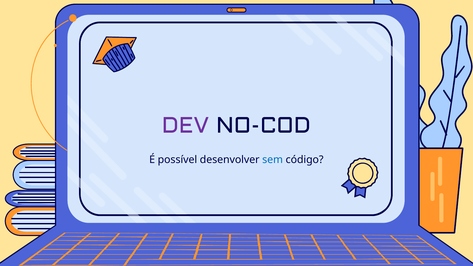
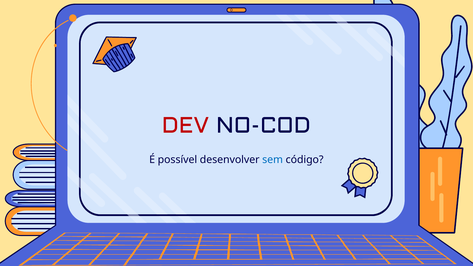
DEV colour: purple -> red (186, 126)
